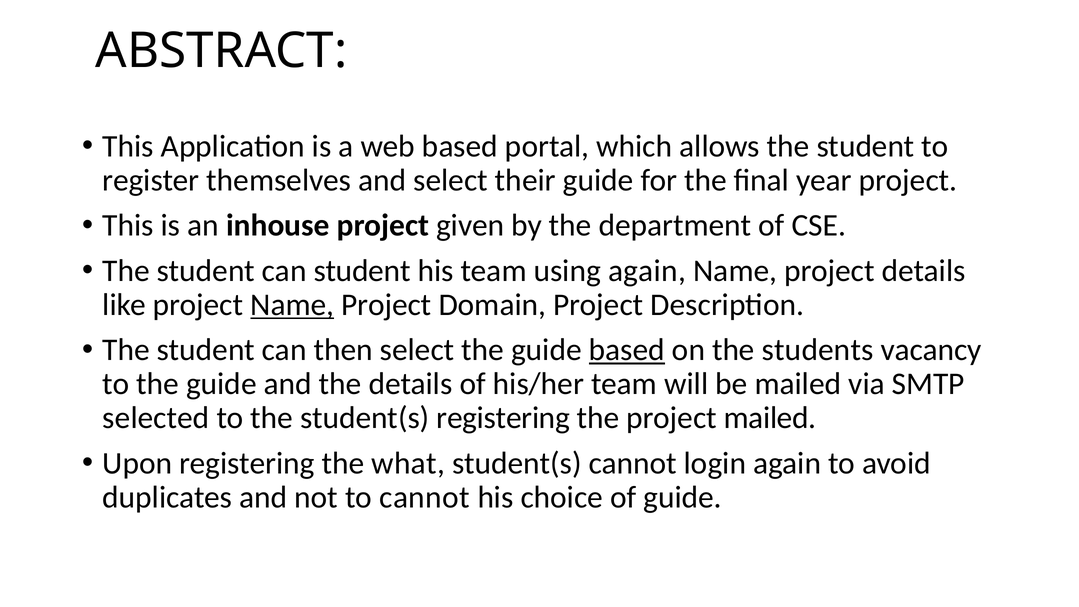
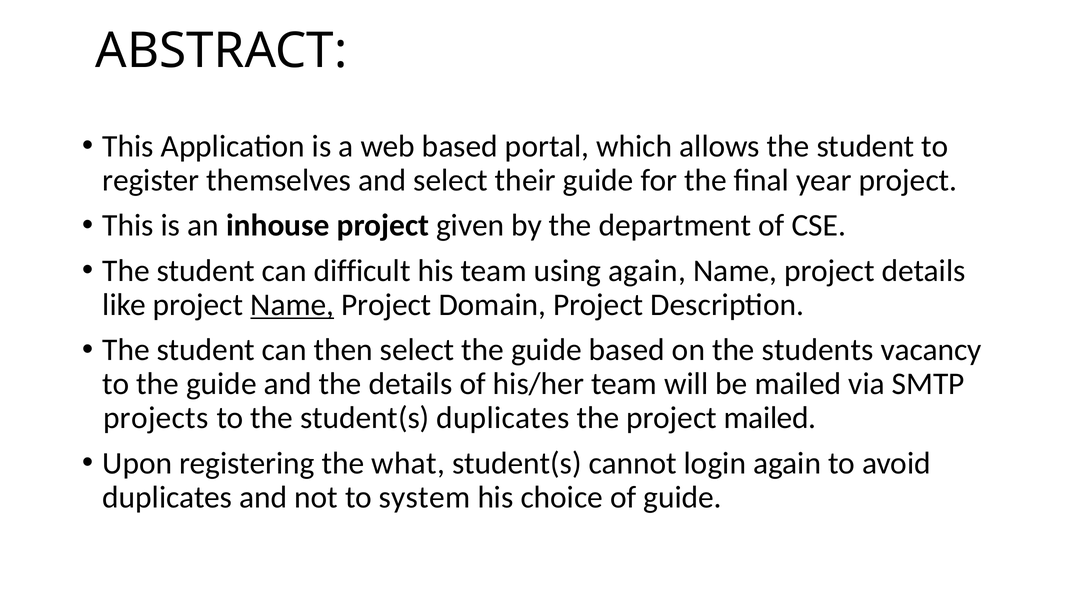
can student: student -> difficult (362, 271)
based underline: present -> none (627, 350)
selected: selected -> projects (156, 418)
student(s registering: registering -> duplicates (503, 418)
to cannot: cannot -> system (425, 497)
